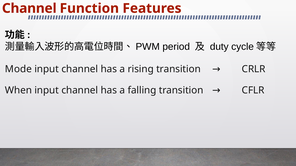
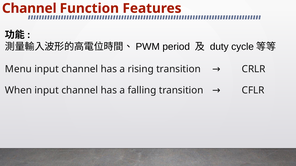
Mode: Mode -> Menu (18, 69)
